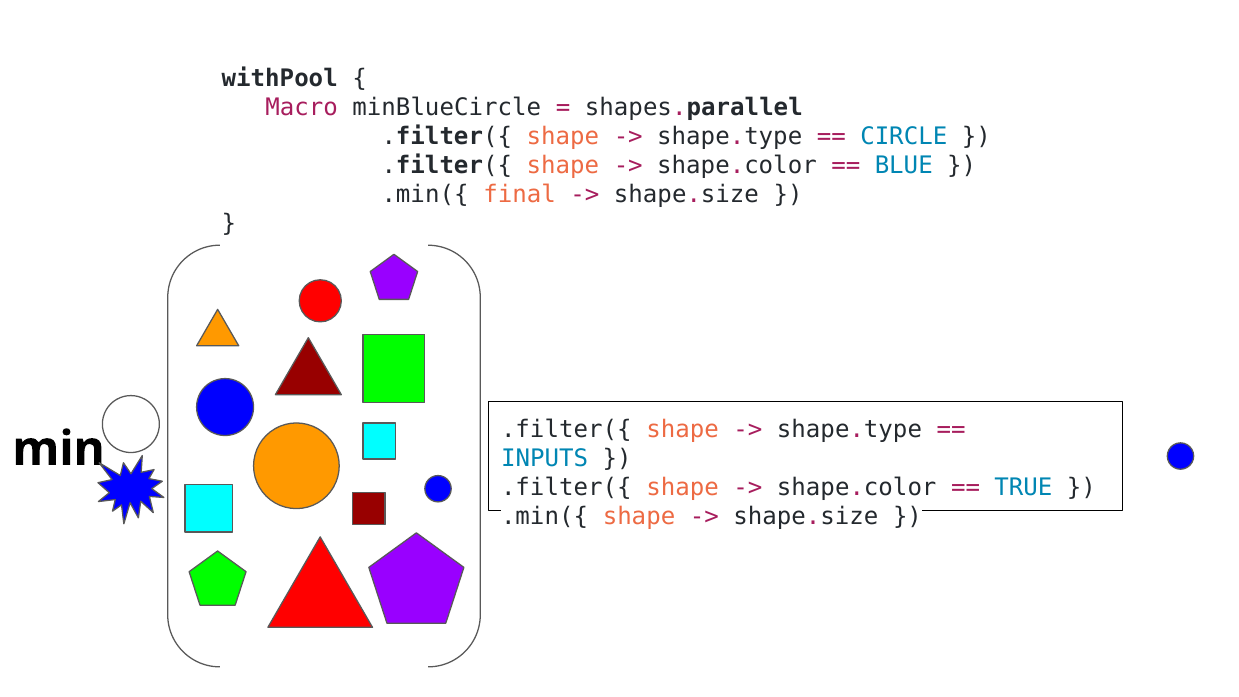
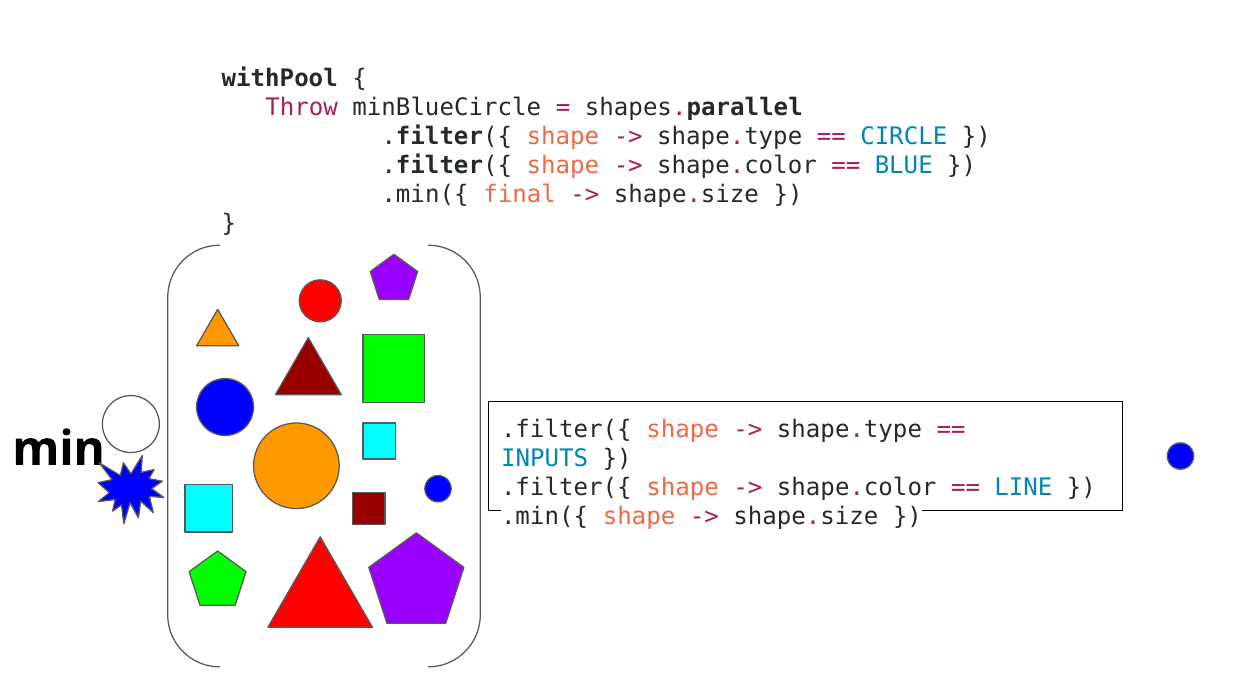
Macro: Macro -> Throw (302, 108)
TRUE: TRUE -> LINE (1023, 488)
